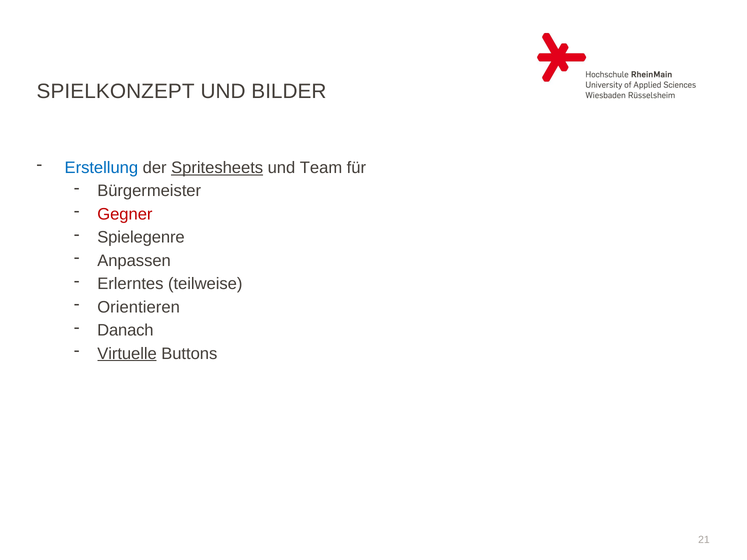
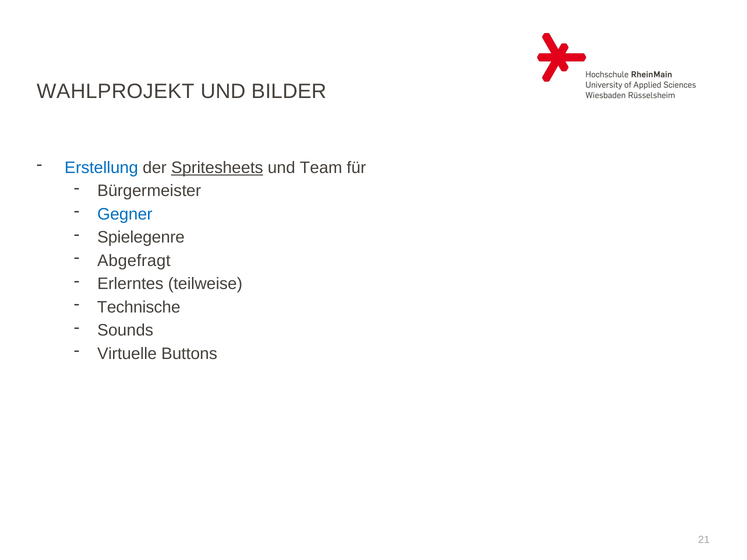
SPIELKONZEPT: SPIELKONZEPT -> WAHLPROJEKT (116, 91)
Gegner colour: red -> blue (125, 214)
Anpassen: Anpassen -> Abgefragt (134, 261)
Orientieren: Orientieren -> Technische (139, 307)
Danach: Danach -> Sounds (125, 330)
Virtuelle underline: present -> none (127, 354)
